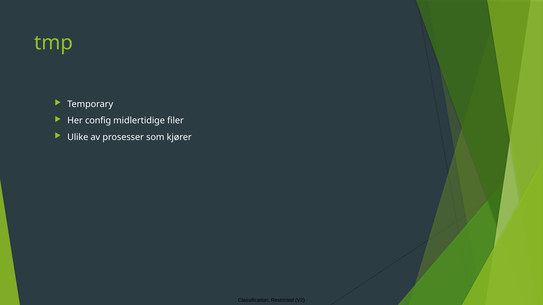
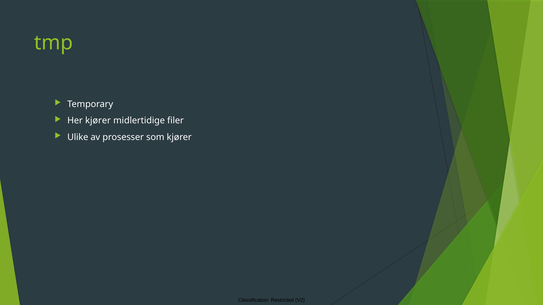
Her config: config -> kjører (98, 121)
